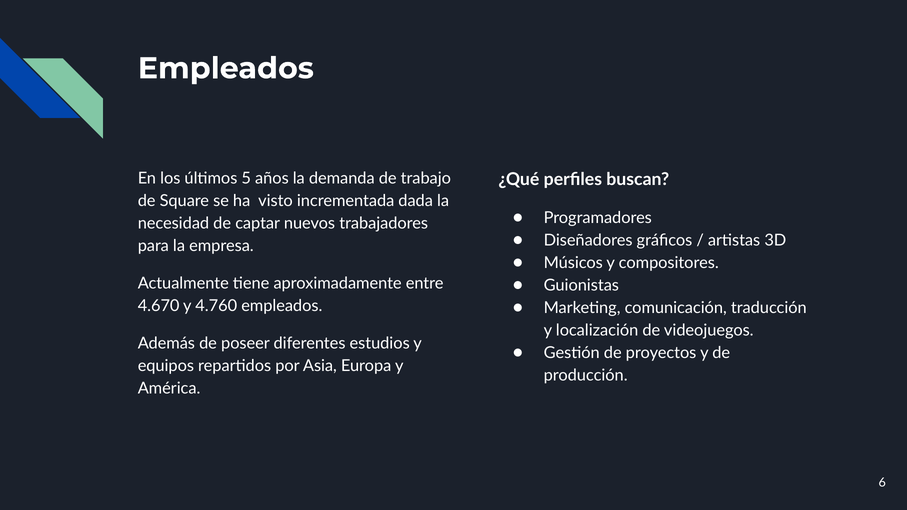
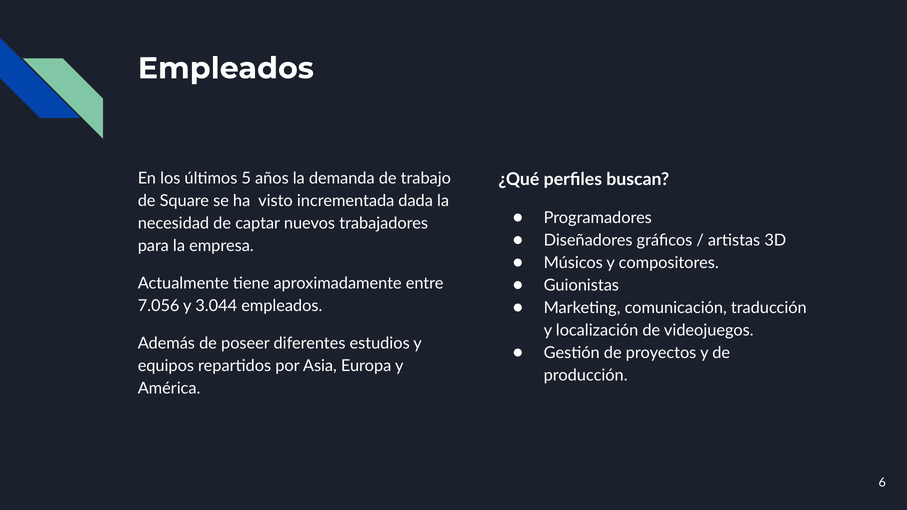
4.670: 4.670 -> 7.056 (159, 306)
4.760: 4.760 -> 3.044 (216, 306)
